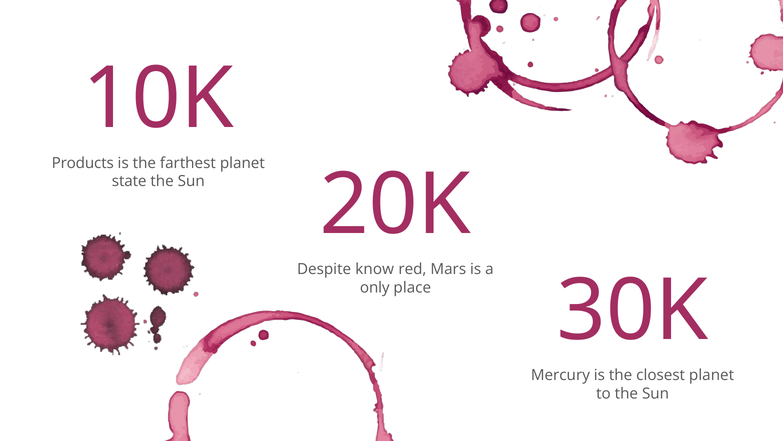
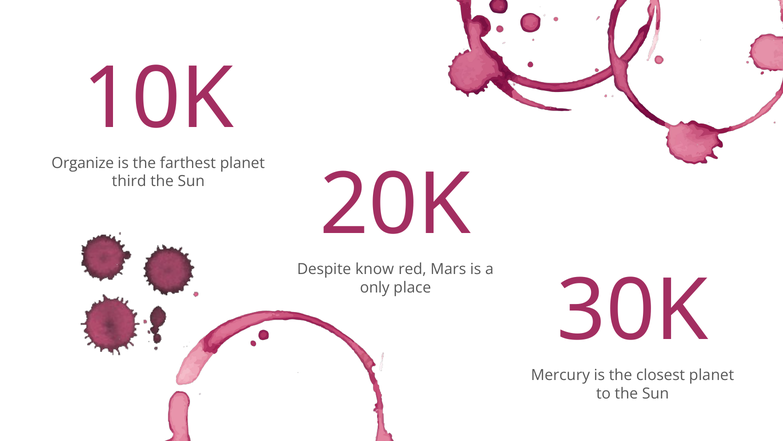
Products: Products -> Organize (83, 163)
state: state -> third (129, 181)
